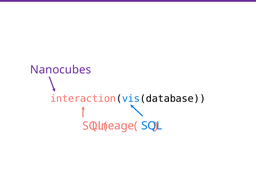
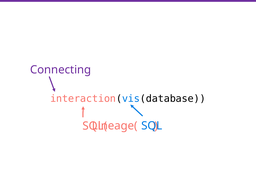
Nanocubes: Nanocubes -> Connecting (61, 70)
